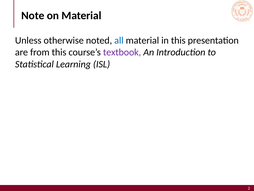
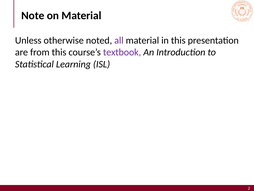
all colour: blue -> purple (119, 40)
